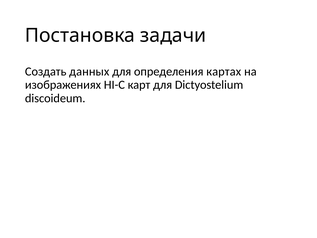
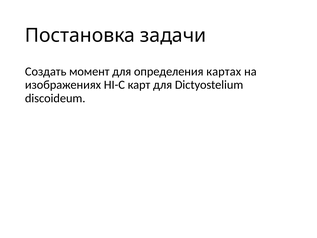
данных: данных -> момент (89, 71)
